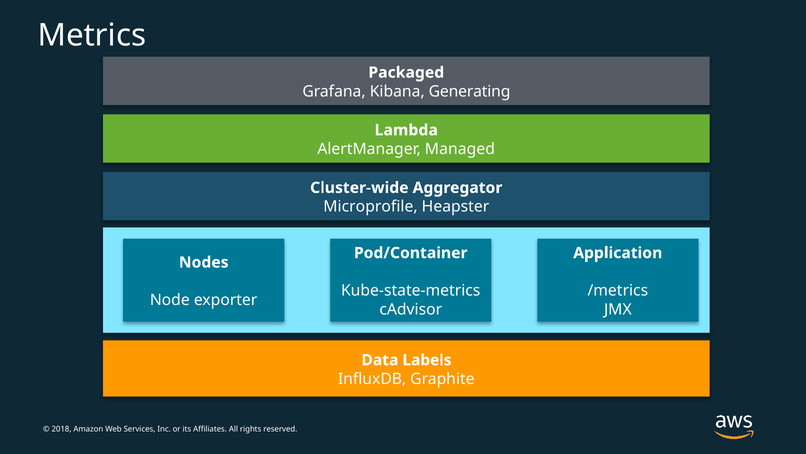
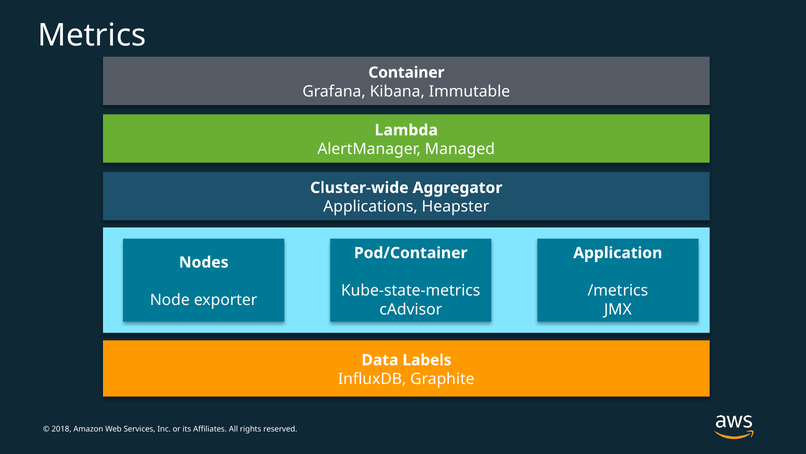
Packaged: Packaged -> Container (406, 72)
Generating: Generating -> Immutable (469, 91)
Microprofile: Microprofile -> Applications (371, 206)
